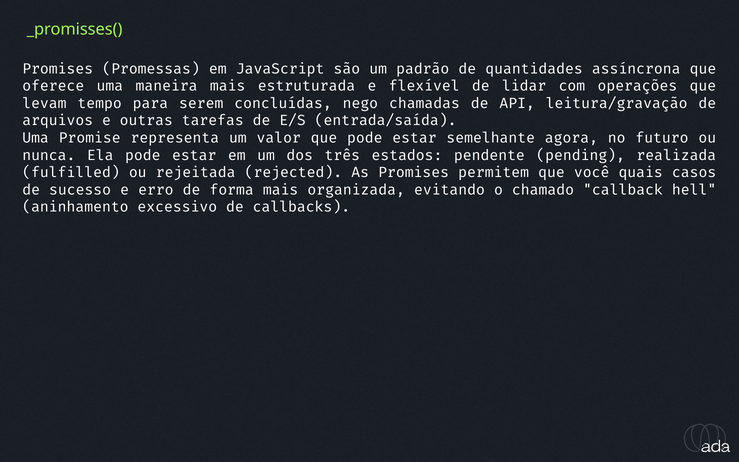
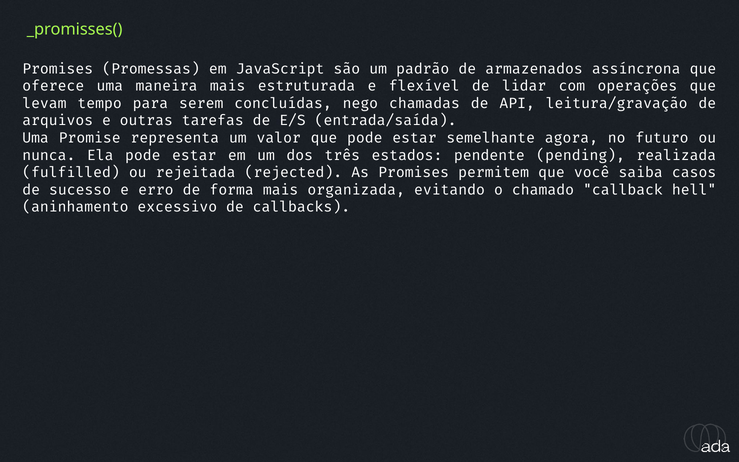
quantidades: quantidades -> armazenados (534, 69)
quais: quais -> saiba (641, 172)
